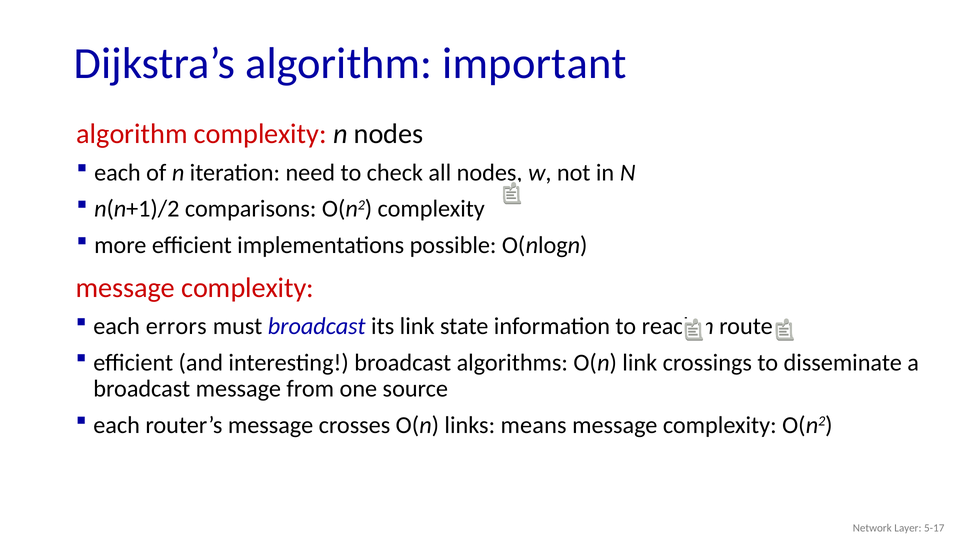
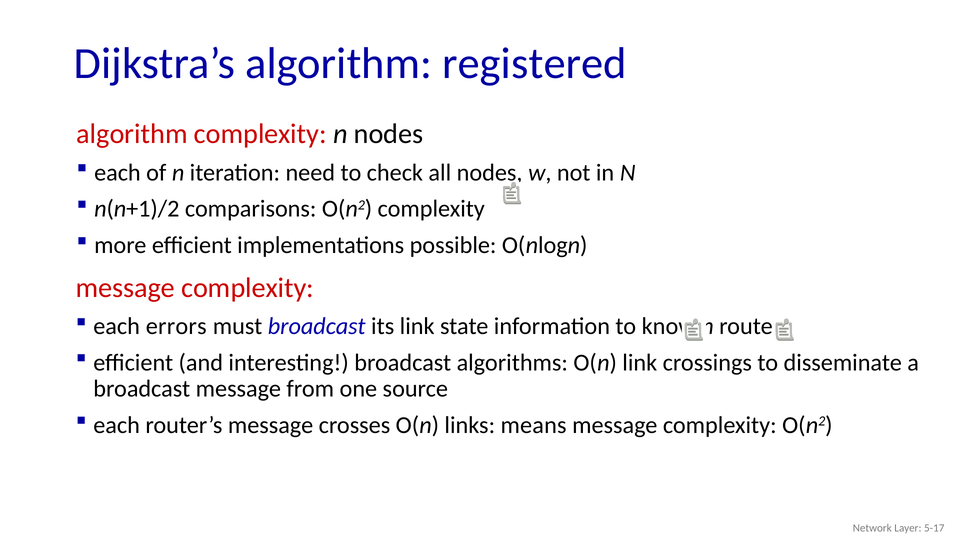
important: important -> registered (534, 63)
reach: reach -> know (669, 326)
